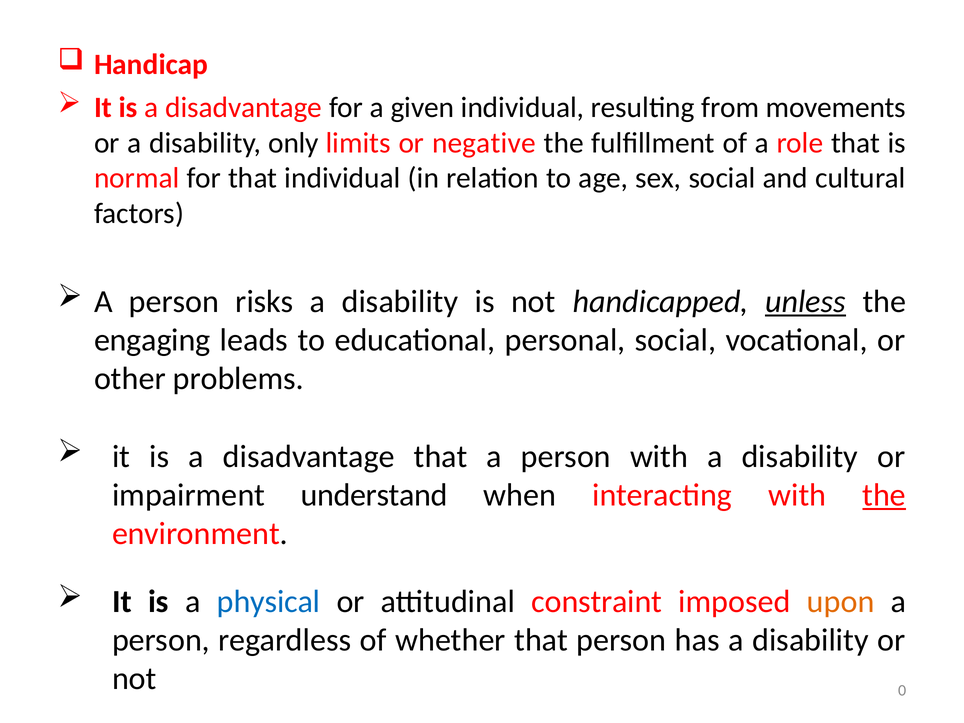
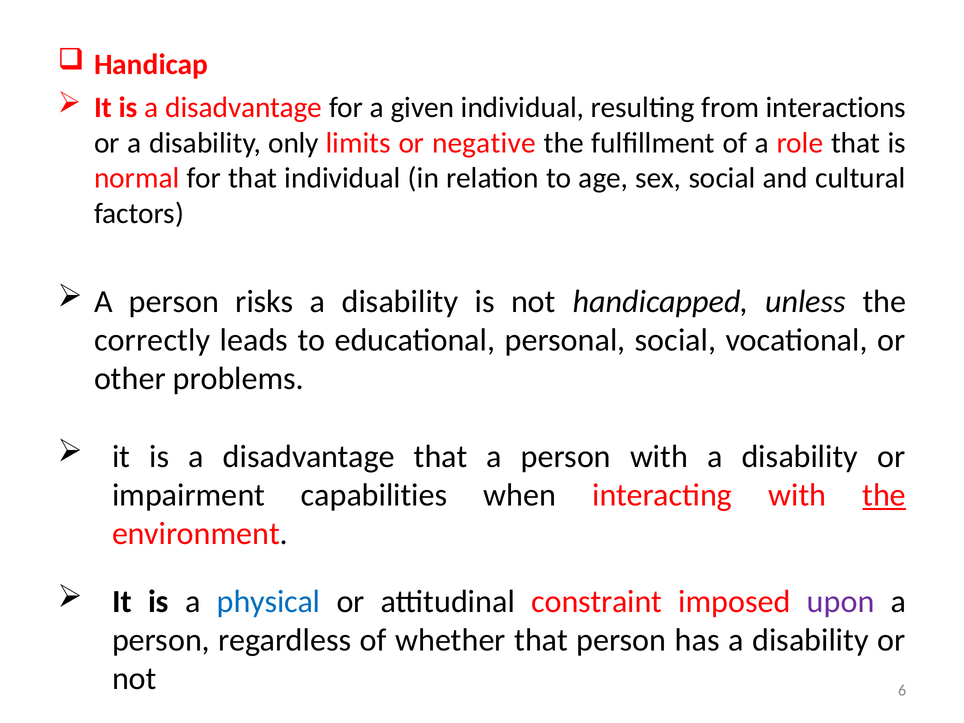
movements: movements -> interactions (836, 108)
unless underline: present -> none (805, 302)
engaging: engaging -> correctly (152, 340)
understand: understand -> capabilities (374, 495)
upon colour: orange -> purple (841, 602)
0: 0 -> 6 (902, 690)
